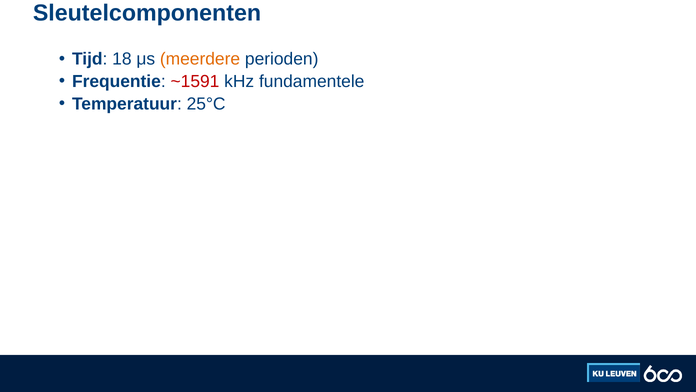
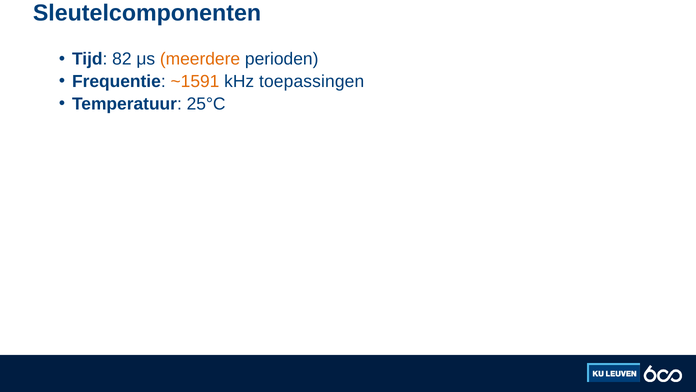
18: 18 -> 82 (122, 59)
~1591 colour: red -> orange (195, 81)
fundamentele: fundamentele -> toepassingen (312, 81)
